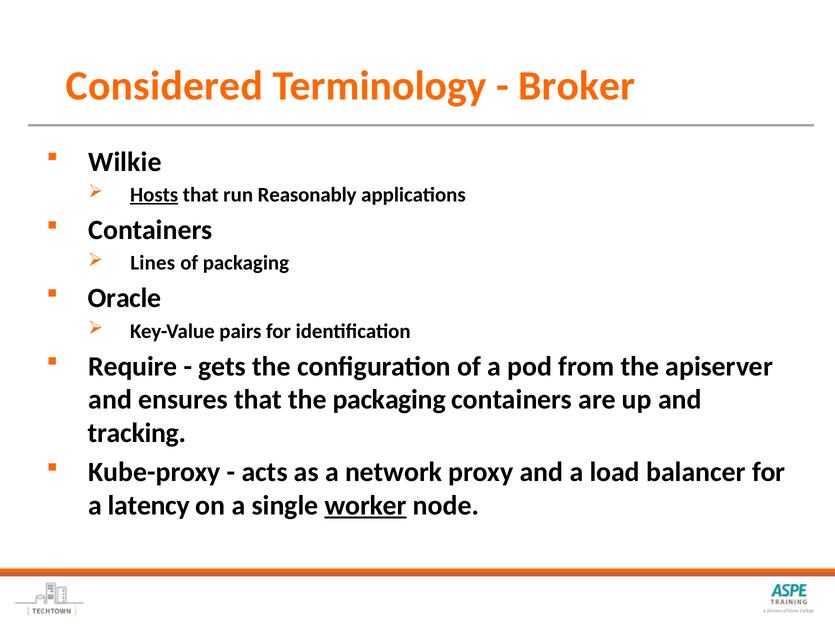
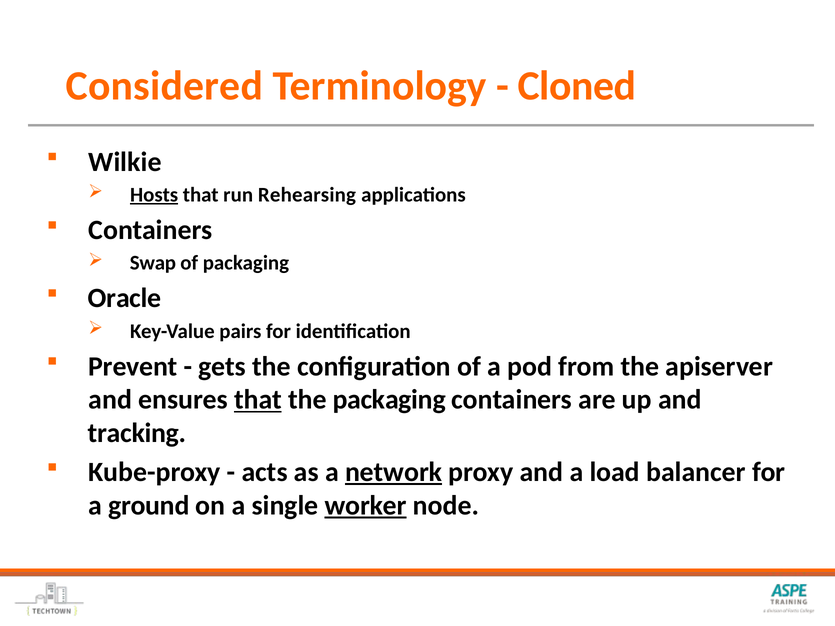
Broker: Broker -> Cloned (577, 86)
Reasonably: Reasonably -> Rehearsing (307, 195)
Lines: Lines -> Swap (153, 263)
Require: Require -> Prevent (133, 367)
that underline: none -> present (258, 400)
network underline: none -> present (394, 472)
latency: latency -> ground (149, 506)
